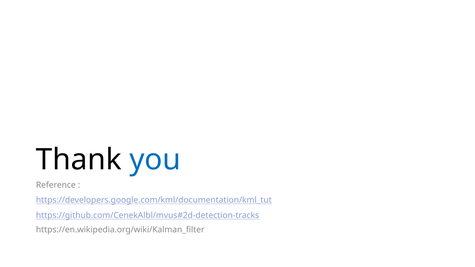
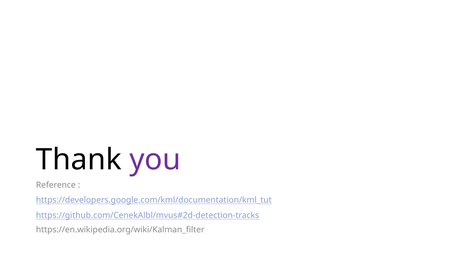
you colour: blue -> purple (155, 160)
